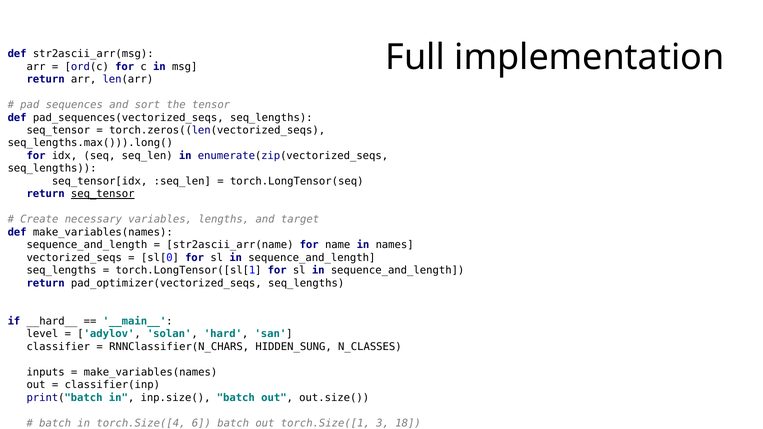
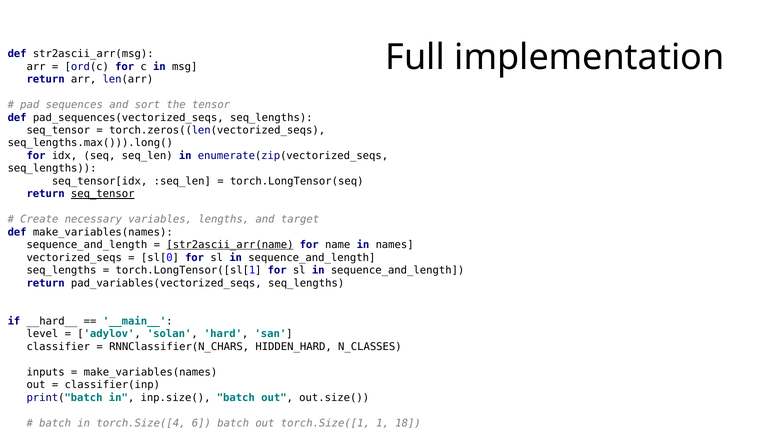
str2ascii_arr(name underline: none -> present (230, 245)
pad_optimizer(vectorized_seqs: pad_optimizer(vectorized_seqs -> pad_variables(vectorized_seqs (166, 283)
HIDDEN_SUNG: HIDDEN_SUNG -> HIDDEN_HARD (294, 347)
3: 3 -> 1 (383, 423)
